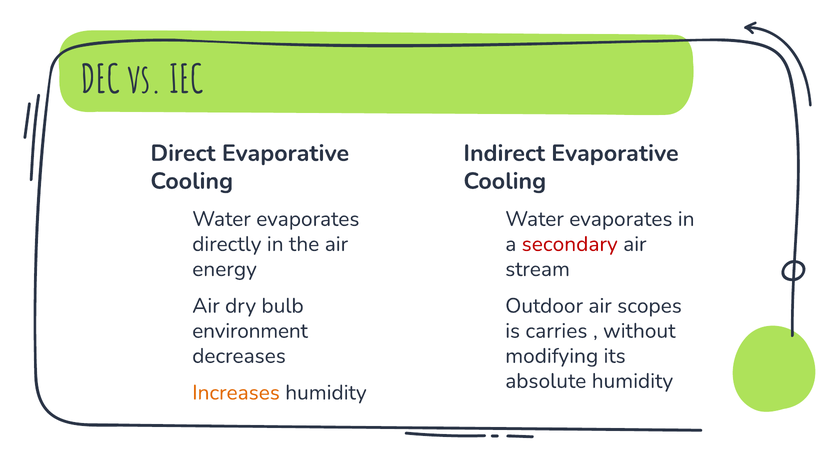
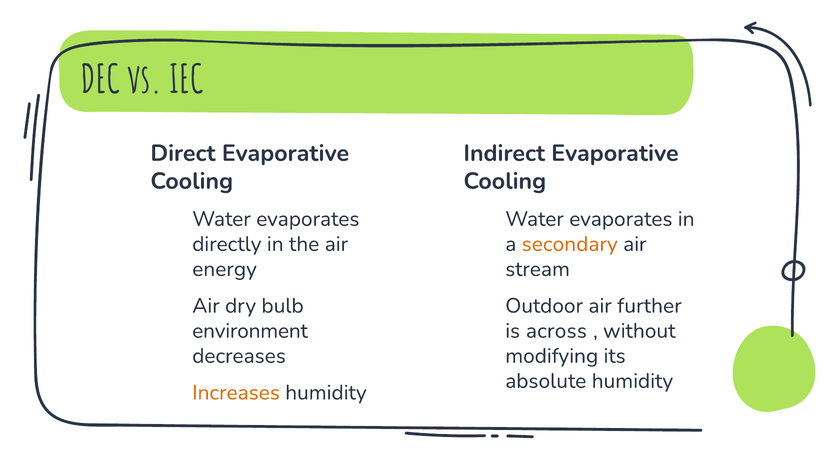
secondary colour: red -> orange (570, 244)
scopes: scopes -> further (649, 306)
carries: carries -> across (556, 331)
